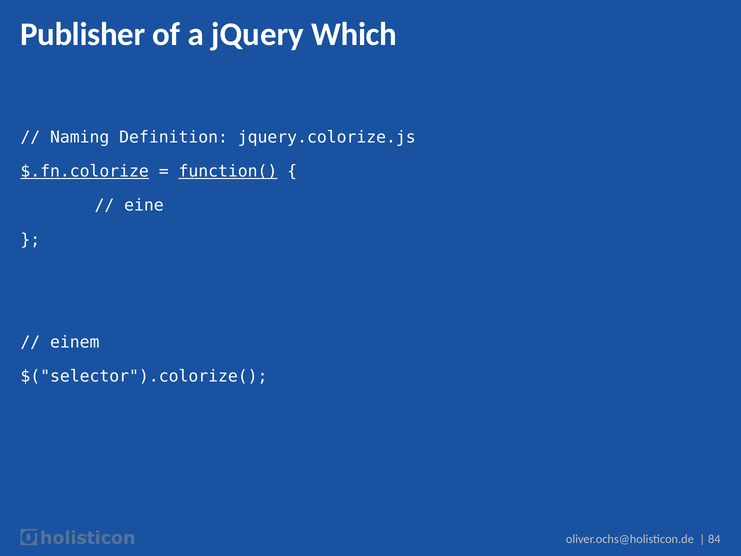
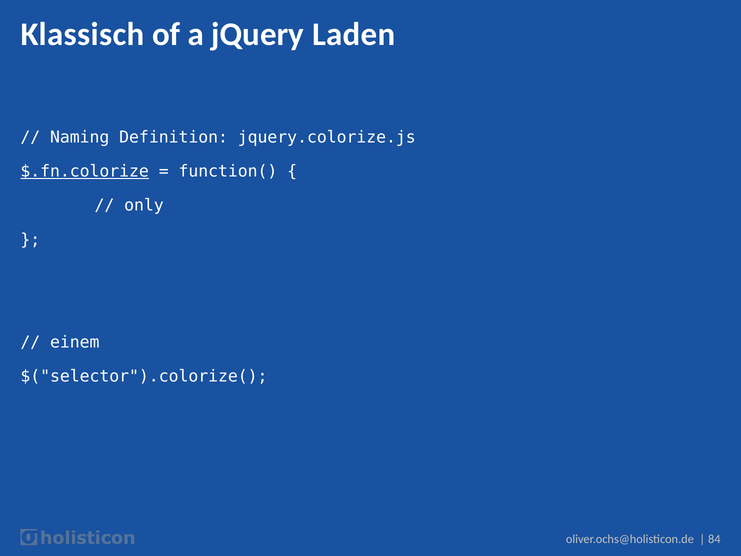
Publisher: Publisher -> Klassisch (82, 34)
Which: Which -> Laden (354, 34)
function( underline: present -> none (228, 171)
eine: eine -> only (144, 205)
